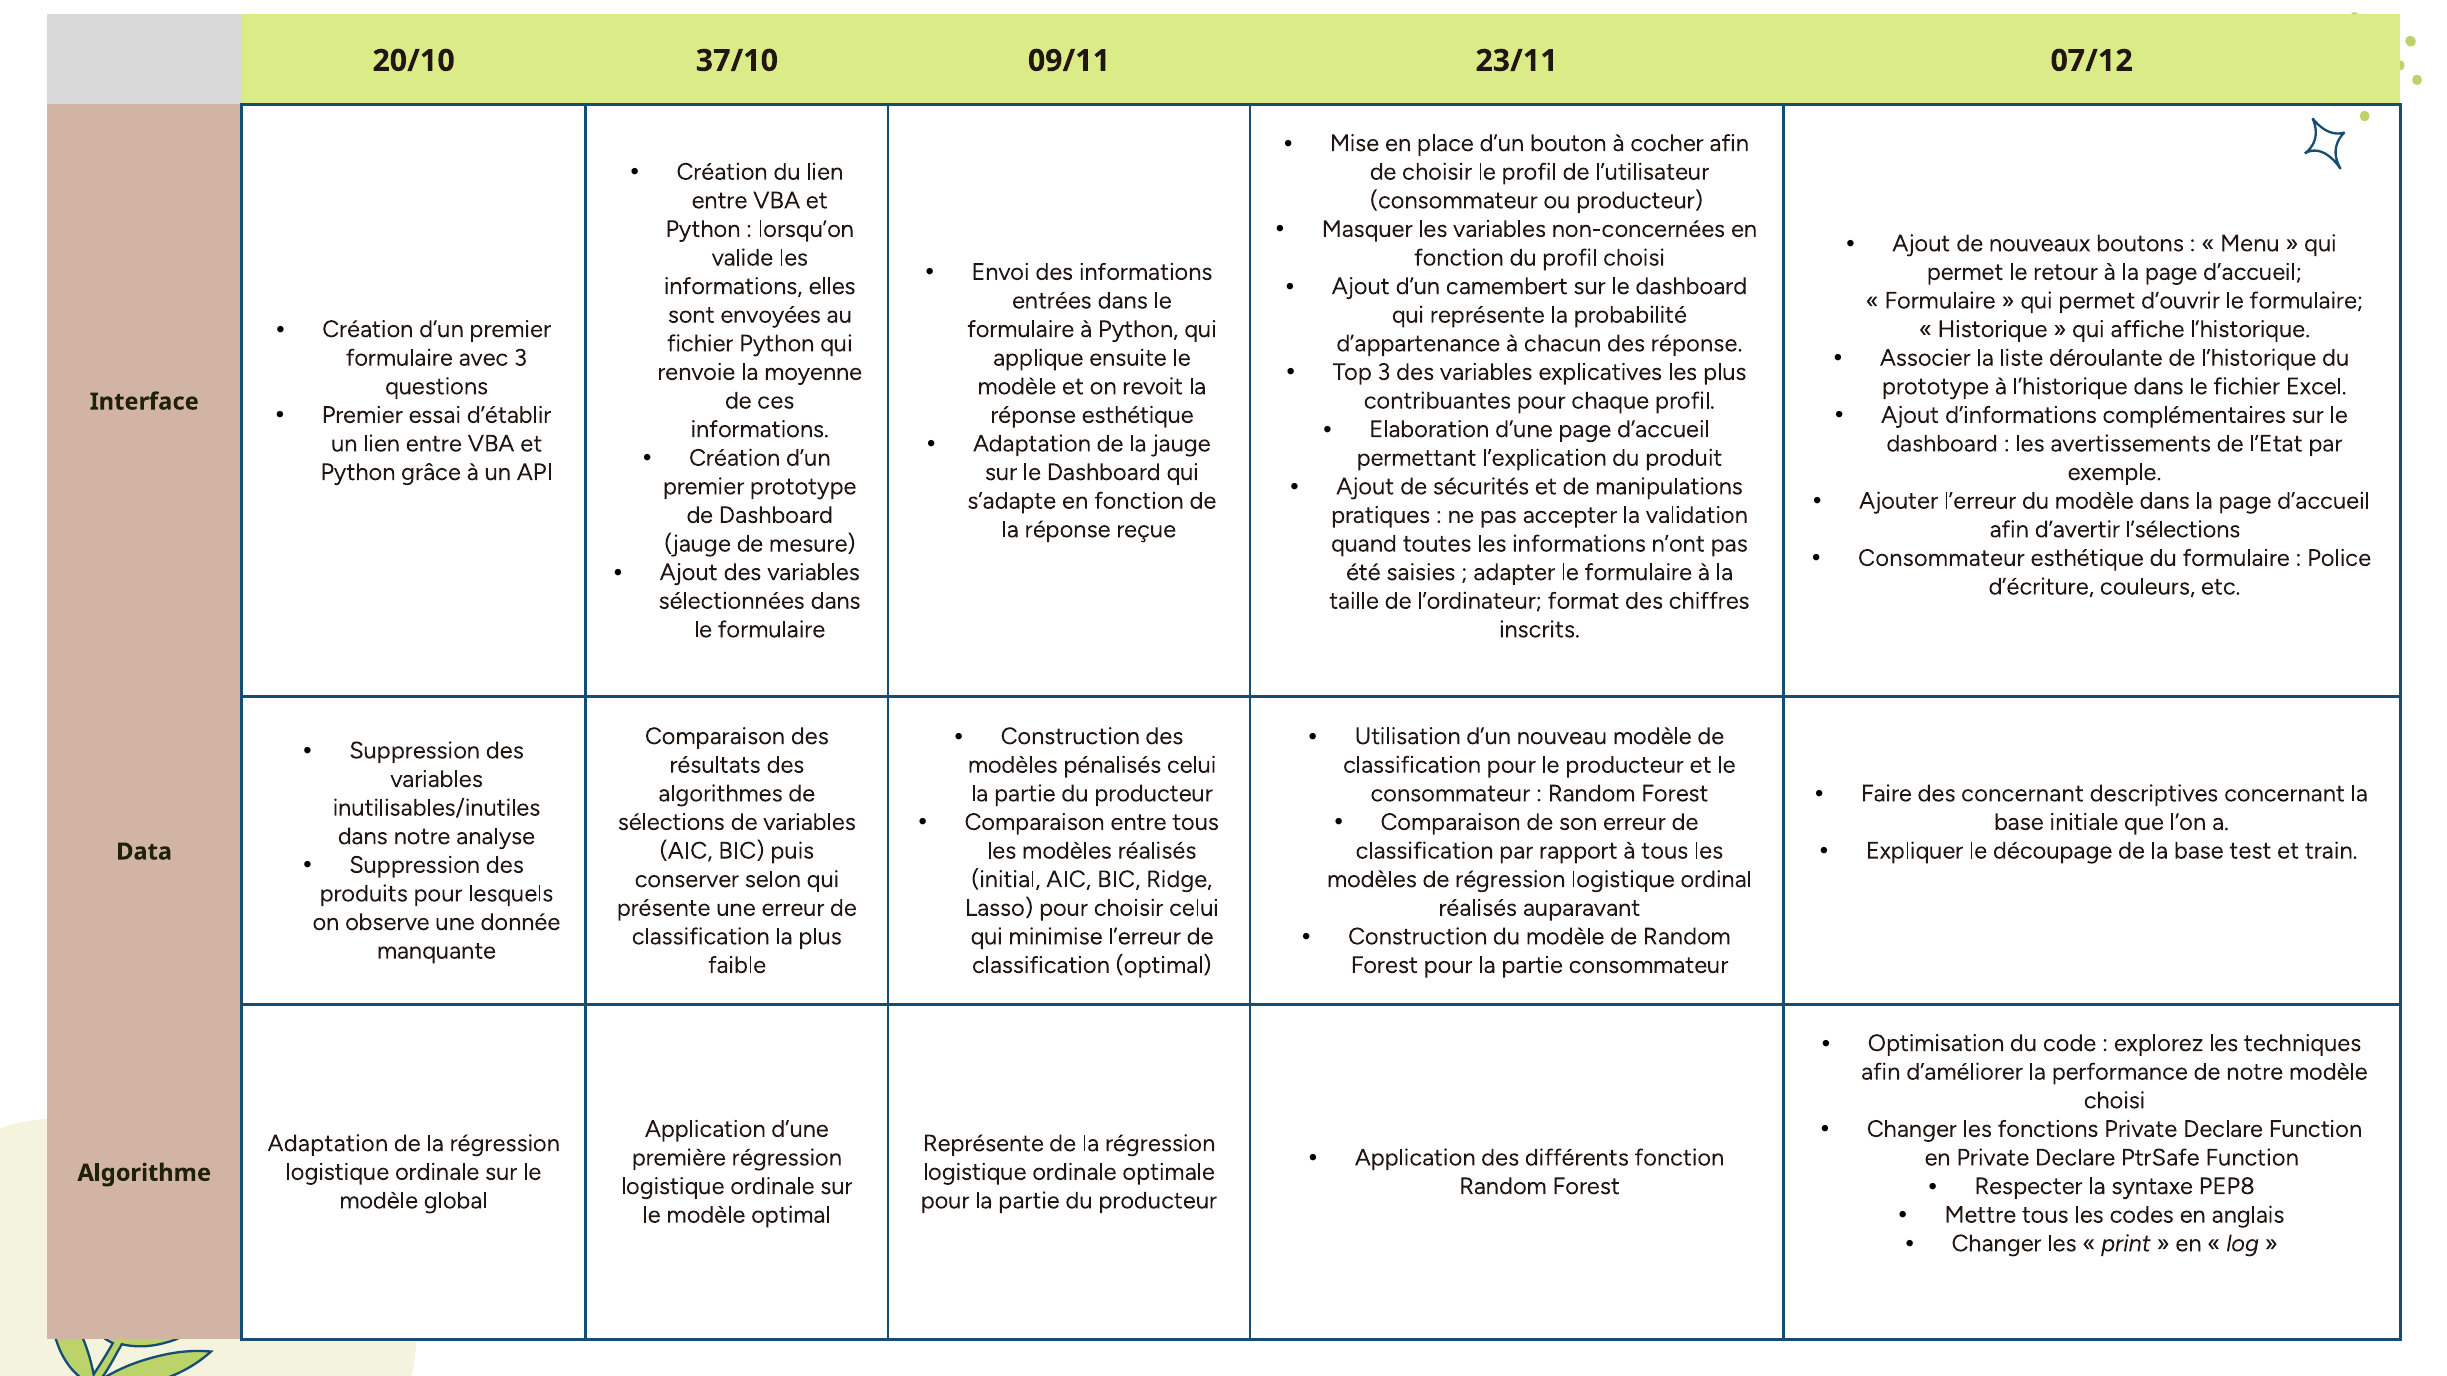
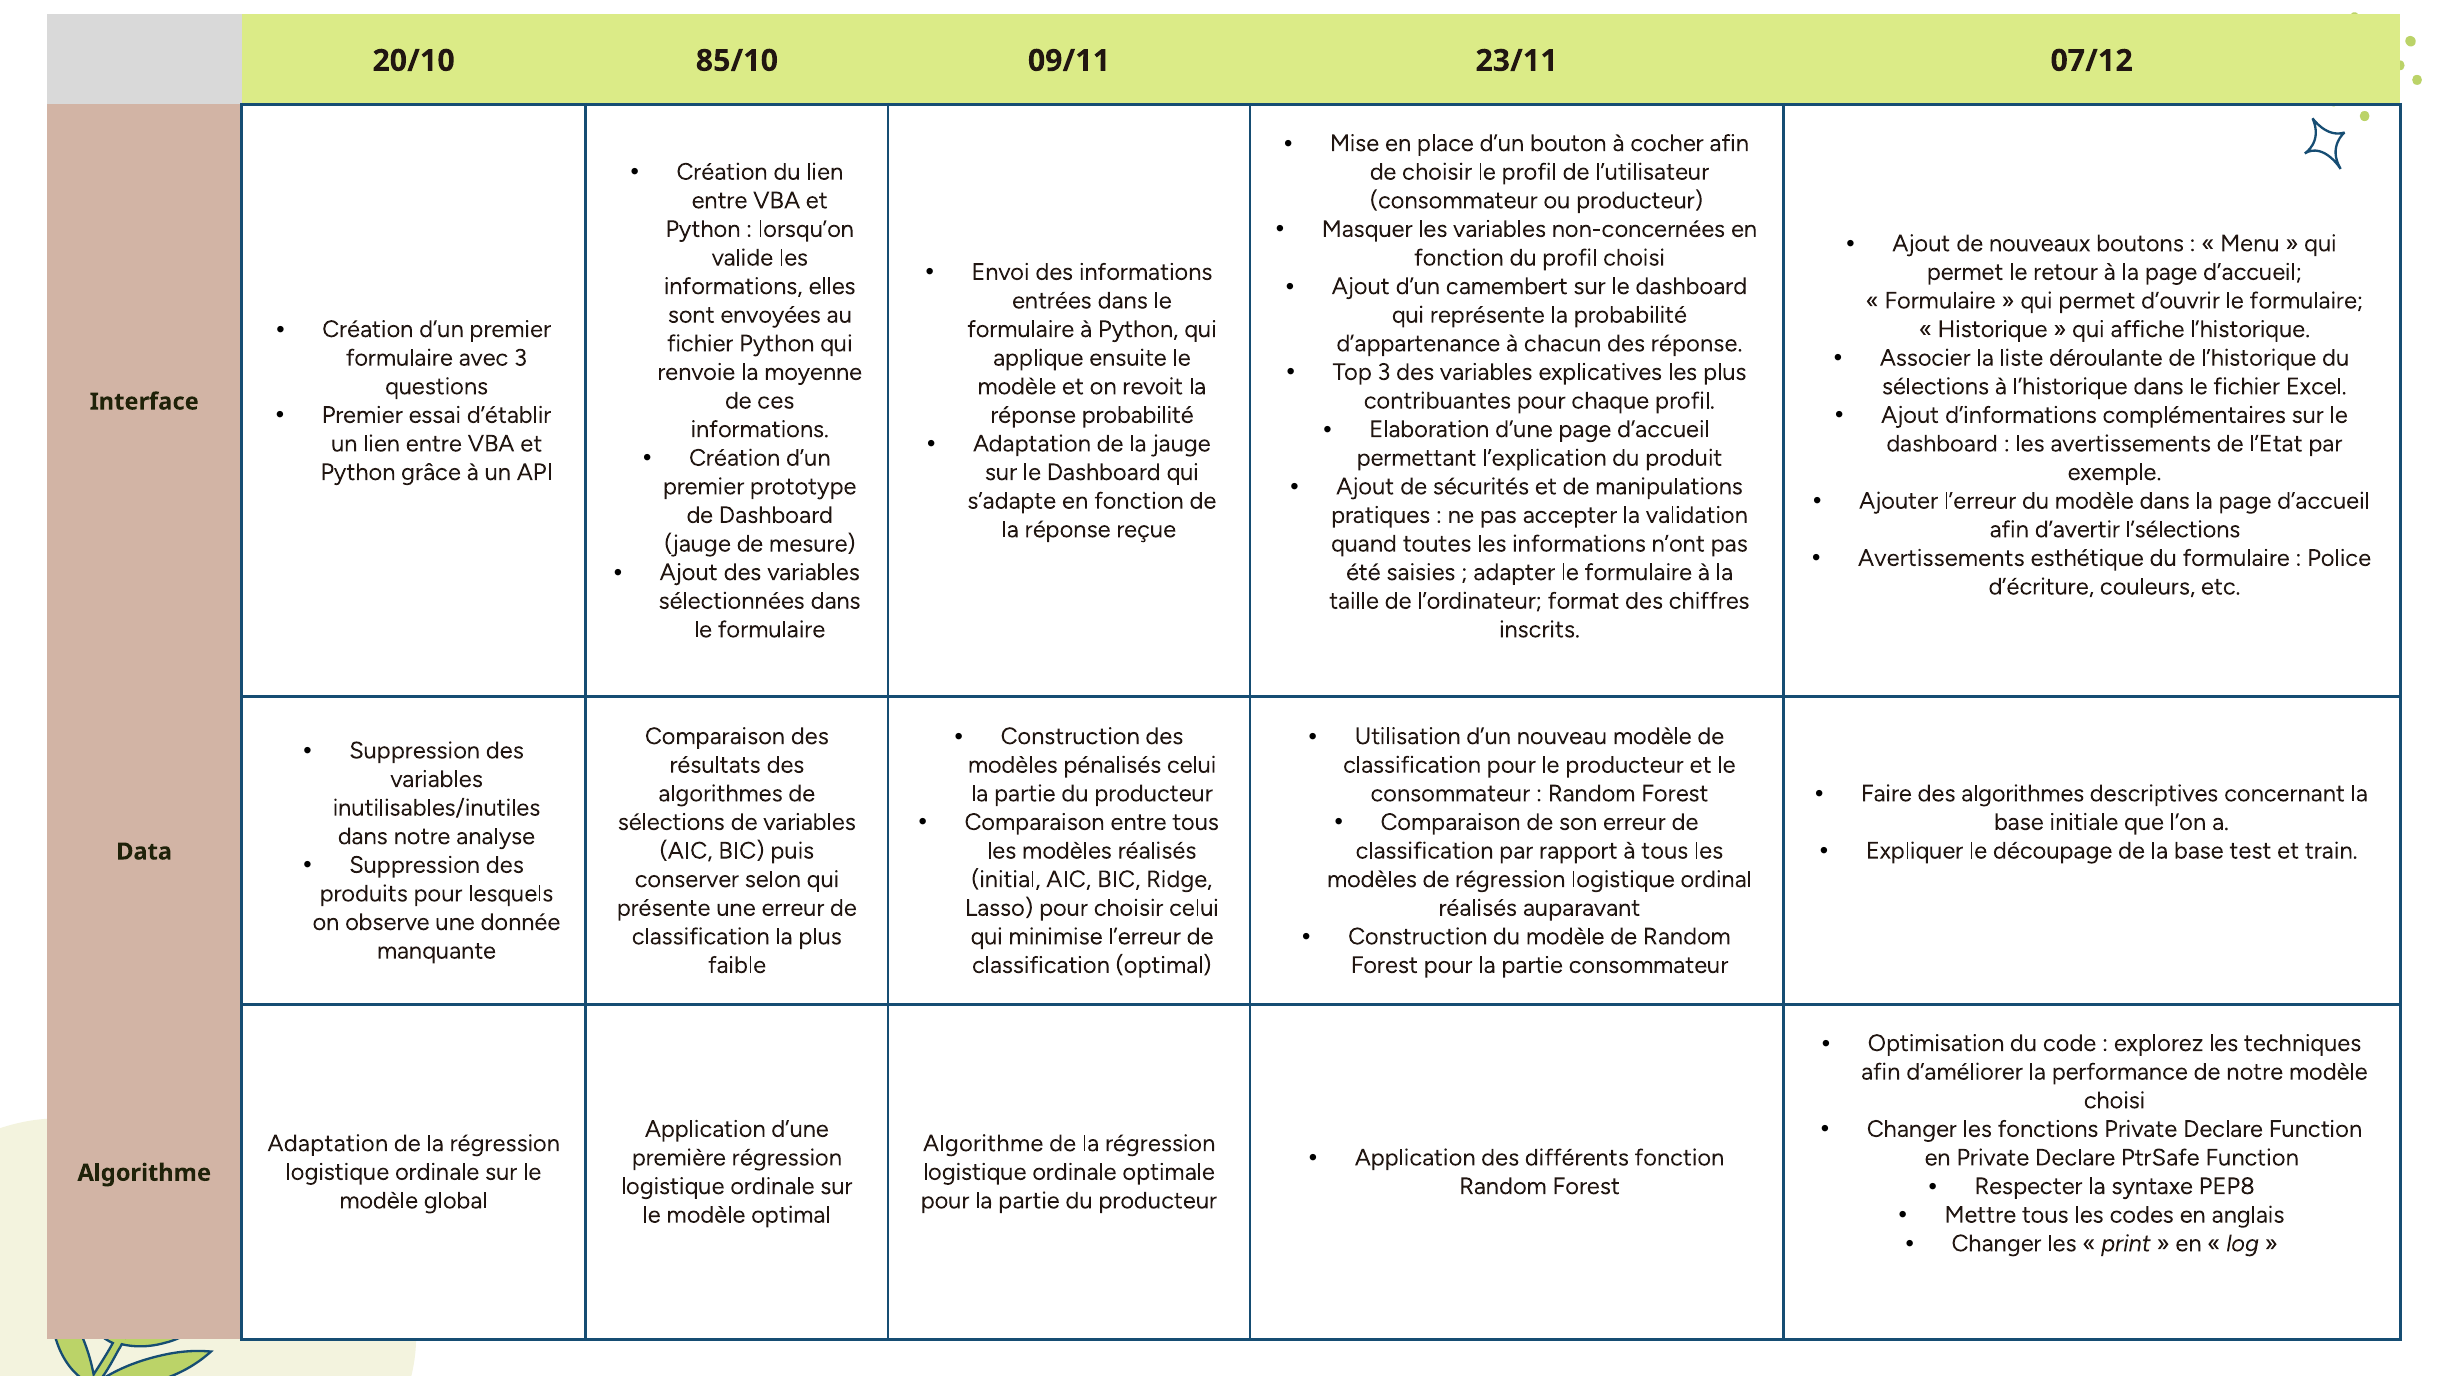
37/10: 37/10 -> 85/10 (737, 61)
prototype: prototype -> sélections (1935, 387)
réponse esthétique: esthétique -> probabilité (1138, 415)
Consommateur: Consommateur -> Avertissements (1941, 558)
Faire des concernant: concernant -> algorithmes (2023, 794)
Représente: Représente -> Algorithme (983, 1144)
